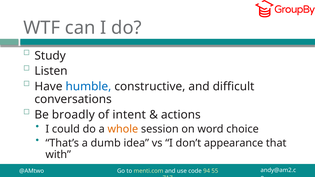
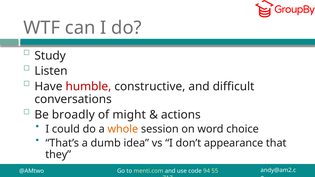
humble colour: blue -> red (88, 87)
intent: intent -> might (129, 115)
with: with -> they (58, 155)
